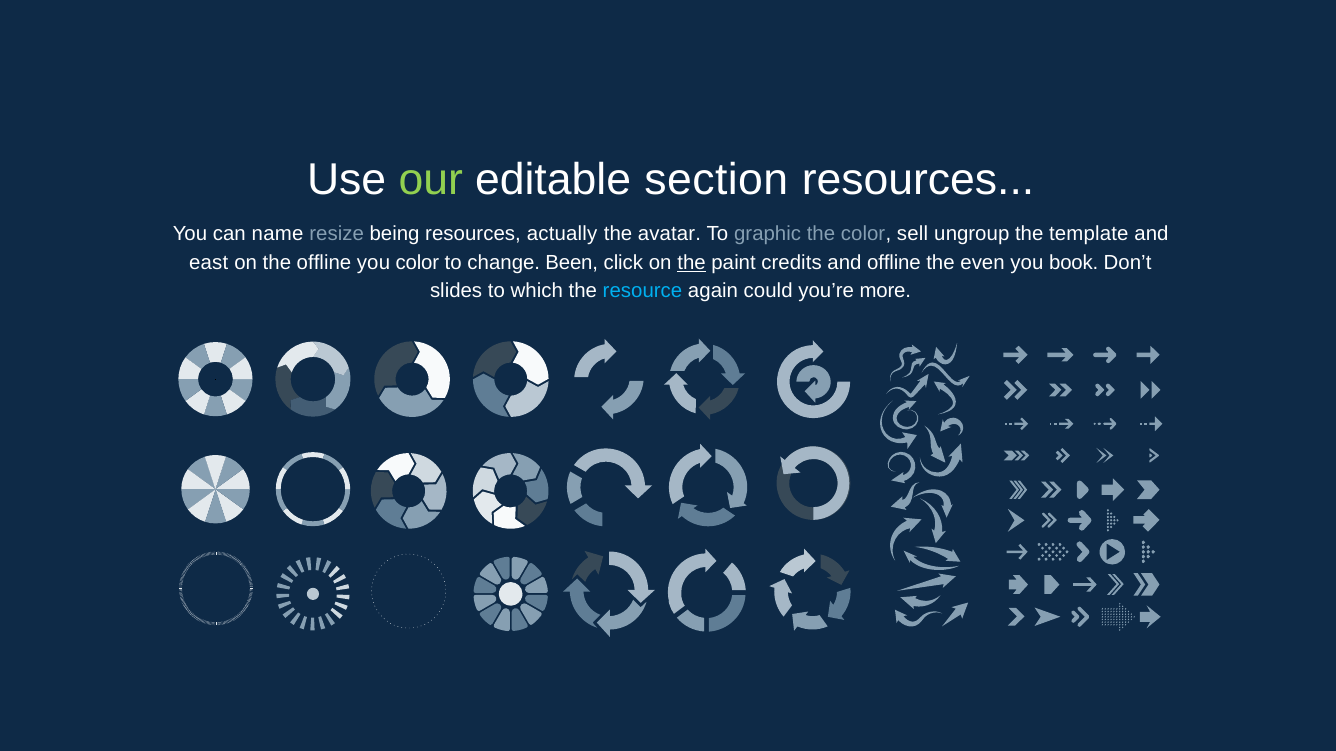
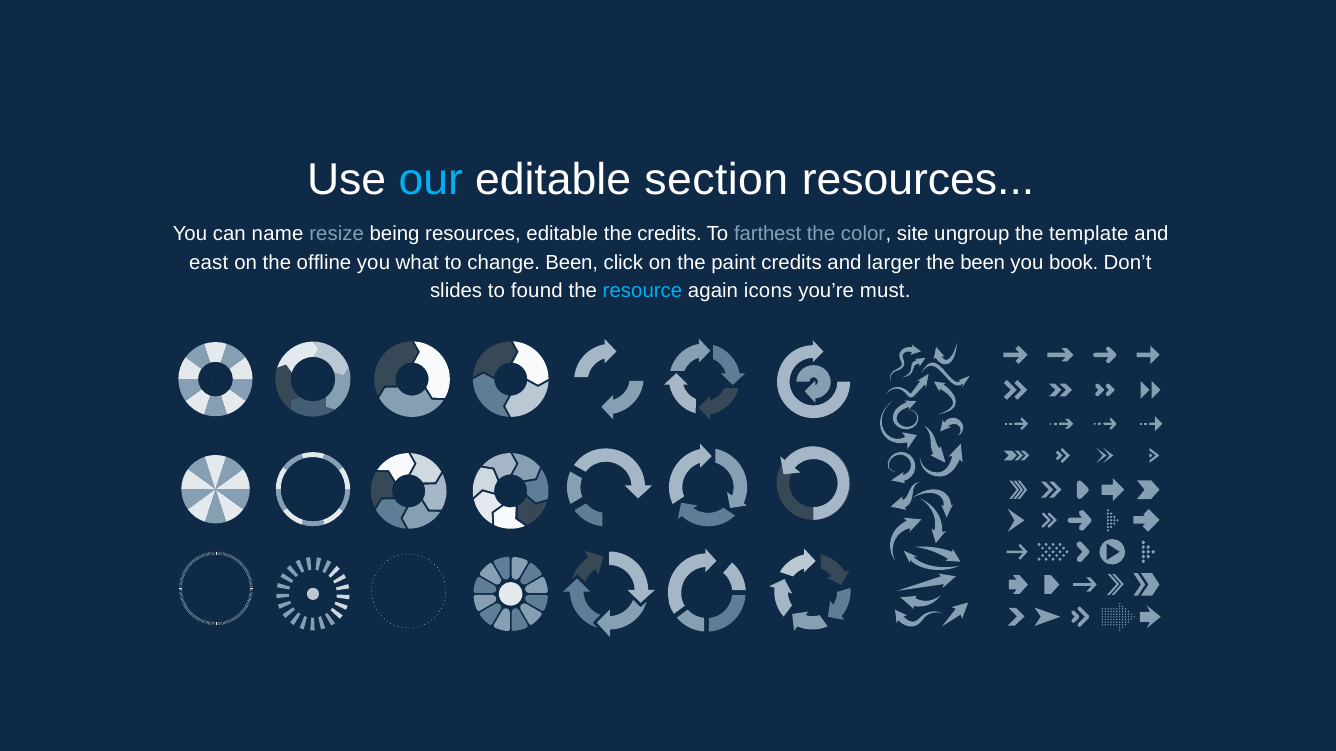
our colour: light green -> light blue (431, 180)
resources actually: actually -> editable (562, 234)
the avatar: avatar -> credits (670, 234)
graphic: graphic -> farthest (768, 234)
sell: sell -> site (913, 234)
you color: color -> what (417, 263)
the underline: present -> none (692, 263)
and offline: offline -> larger (894, 263)
the even: even -> been (983, 263)
which: which -> found (537, 291)
could: could -> icons (768, 291)
more: more -> must (885, 291)
